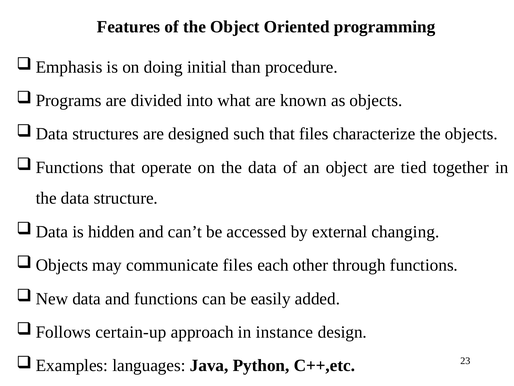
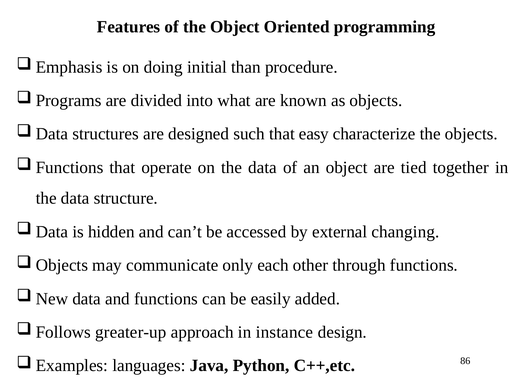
that files: files -> easy (314, 134)
communicate files: files -> only (238, 265)
certain-up: certain-up -> greater-up (131, 332)
23: 23 -> 86 (465, 361)
